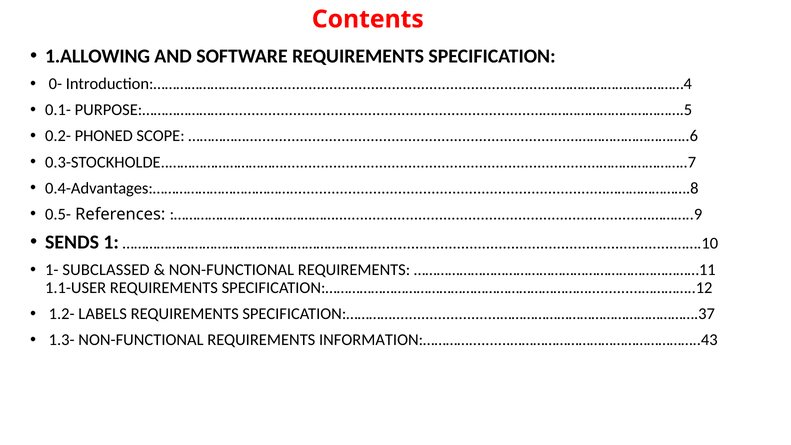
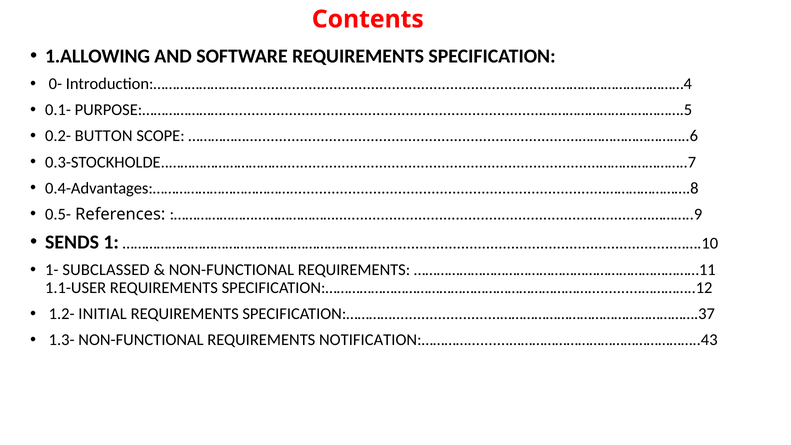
PHONED: PHONED -> BUTTON (104, 136)
LABELS: LABELS -> INITIAL (103, 314)
INFORMATION:…………..........…………………………………………..43: INFORMATION:…………..........…………………………………………..43 -> NOTIFICATION:…………..........…………………………………………..43 (518, 340)
